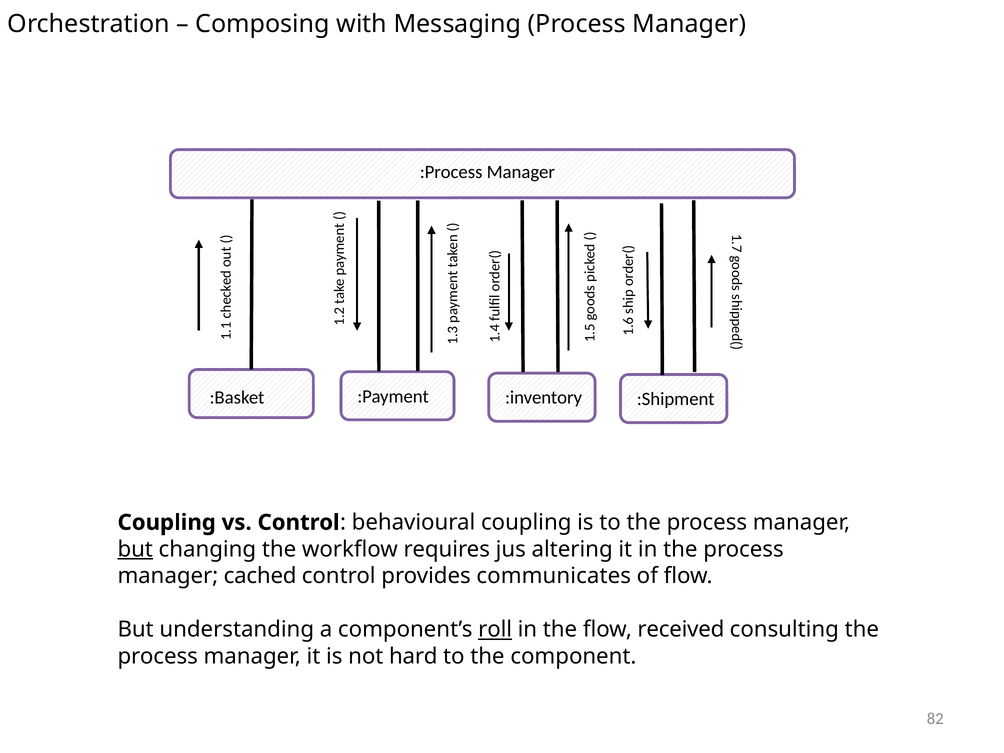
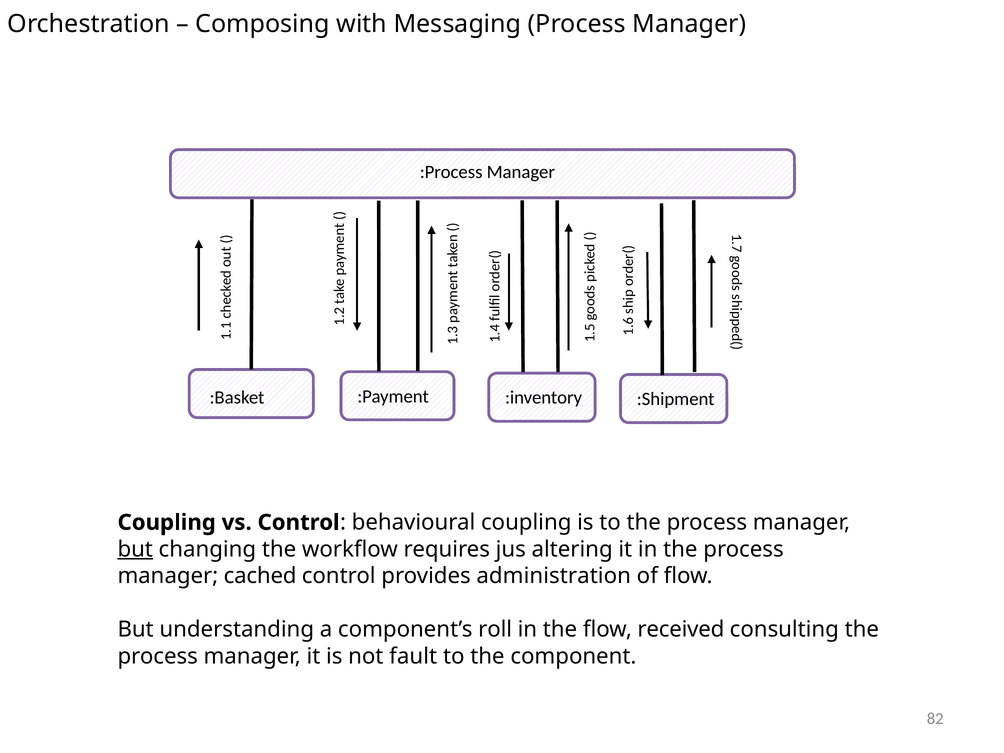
communicates: communicates -> administration (554, 576)
roll underline: present -> none (495, 630)
hard: hard -> fault (413, 656)
